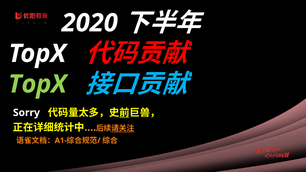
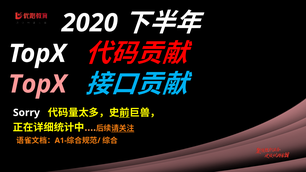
TopX colour: light green -> pink (37, 84)
